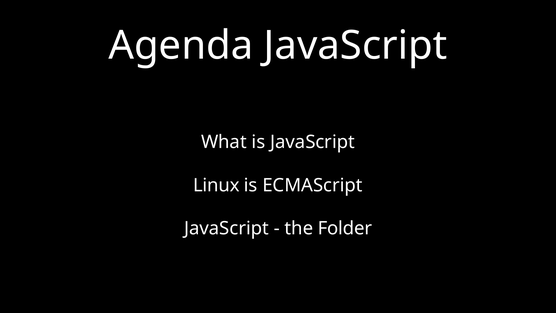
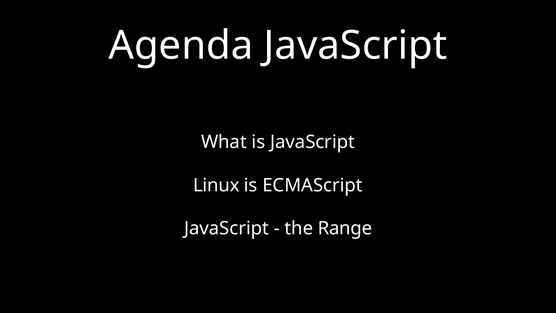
Folder: Folder -> Range (345, 228)
